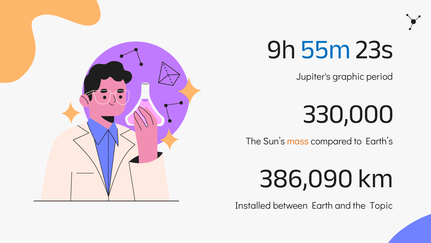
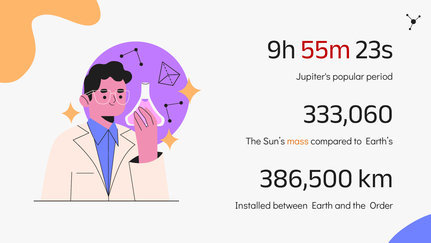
55m colour: blue -> red (326, 49)
graphic: graphic -> popular (348, 76)
330,000: 330,000 -> 333,060 (348, 114)
386,090: 386,090 -> 386,500 (306, 178)
Topic: Topic -> Order (381, 205)
